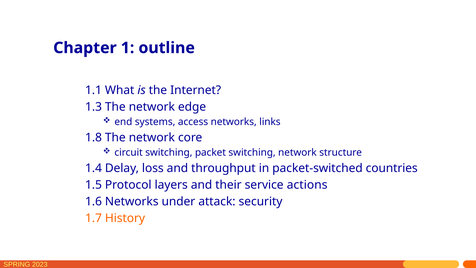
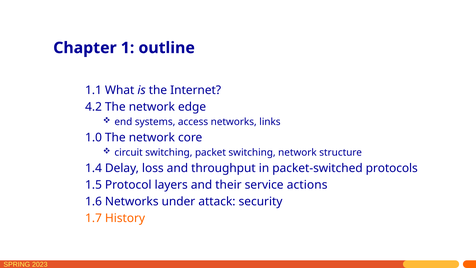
1.3: 1.3 -> 4.2 (94, 107)
1.8: 1.8 -> 1.0 (94, 137)
countries: countries -> protocols (392, 168)
